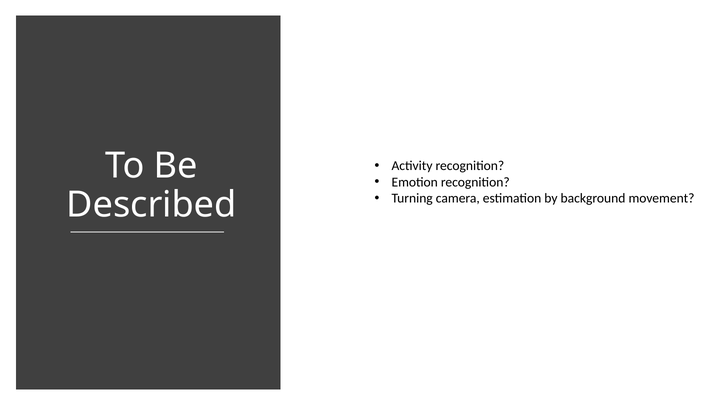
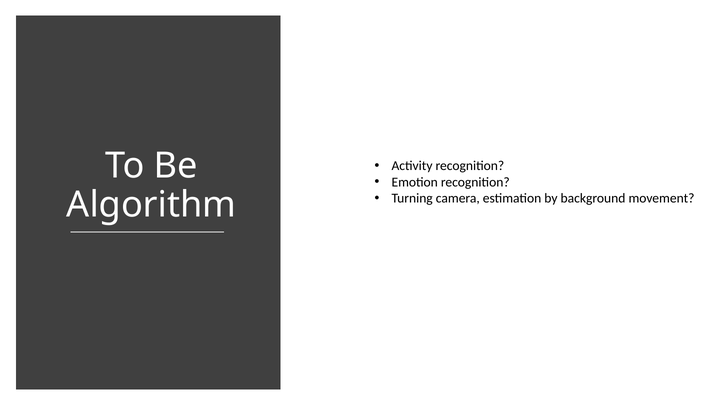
Described: Described -> Algorithm (151, 205)
